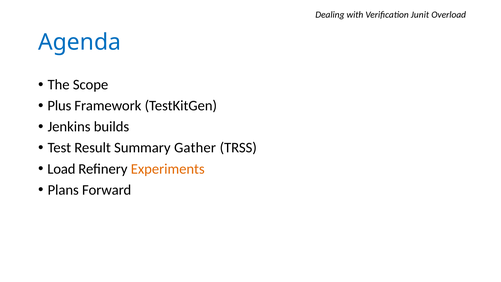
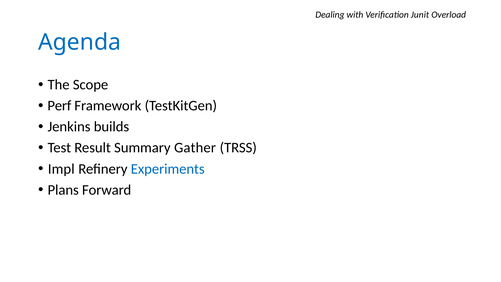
Plus: Plus -> Perf (59, 106)
Load: Load -> Impl (61, 169)
Experiments colour: orange -> blue (168, 169)
